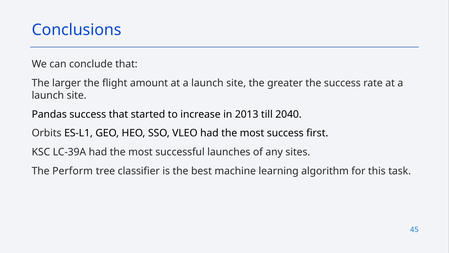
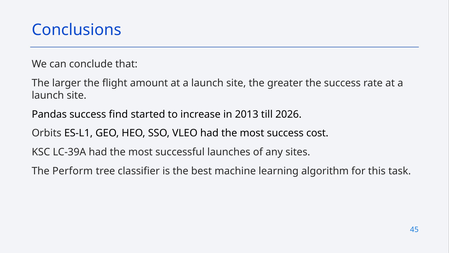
success that: that -> find (118, 114)
2040: 2040 -> 2026 (288, 114)
first: first -> cost (317, 133)
